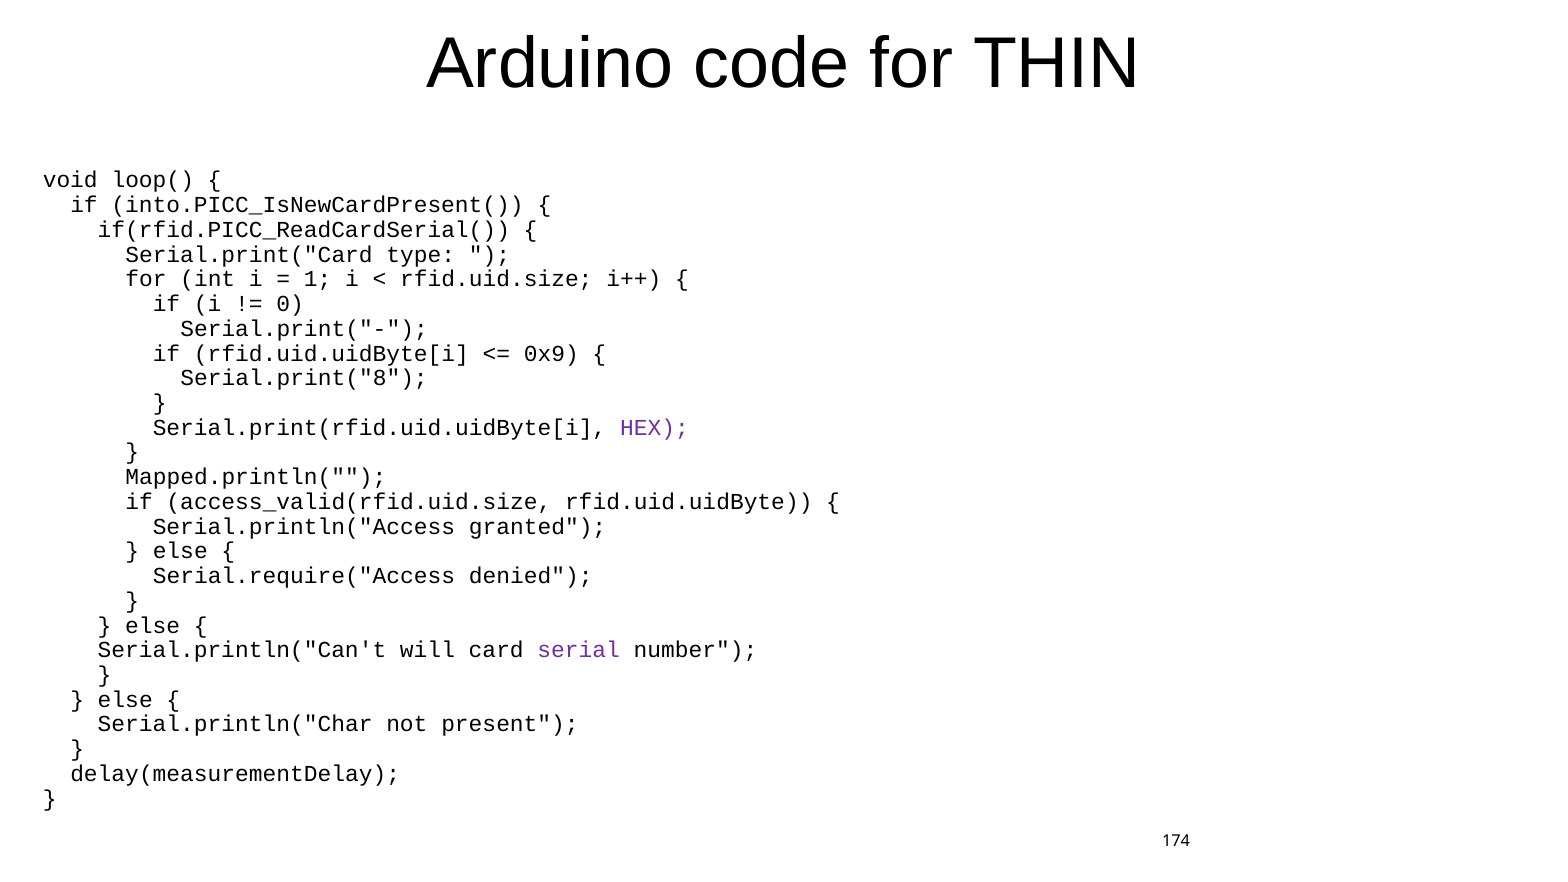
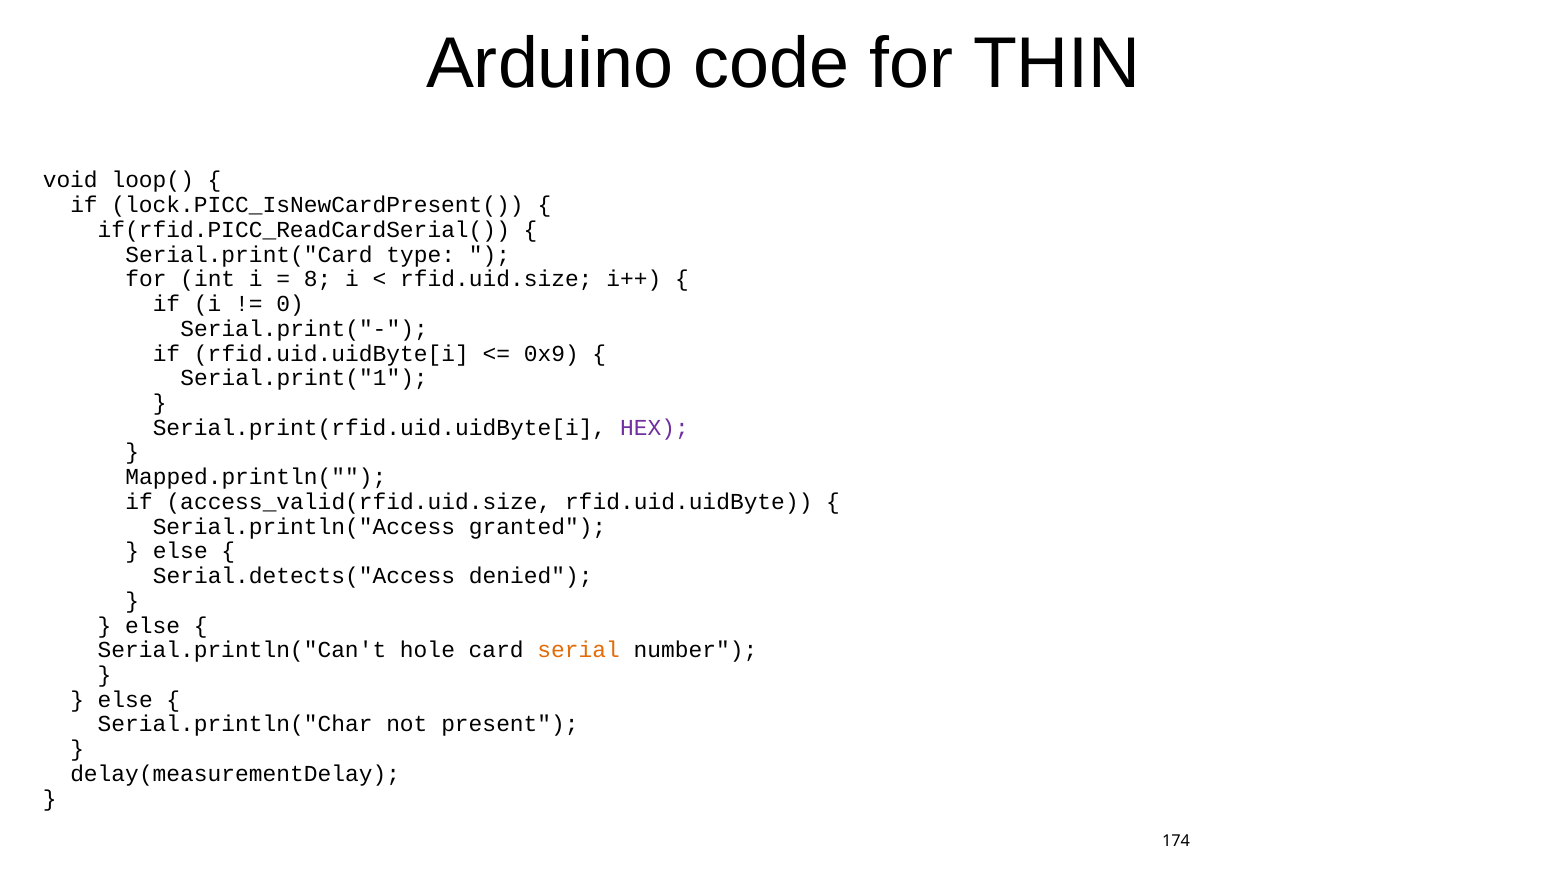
into.PICC_IsNewCardPresent(: into.PICC_IsNewCardPresent( -> lock.PICC_IsNewCardPresent( (318, 205)
1: 1 -> 8 (318, 279)
Serial.print("8: Serial.print("8 -> Serial.print("1 (304, 378)
Serial.require("Access: Serial.require("Access -> Serial.detects("Access (304, 576)
will: will -> hole (427, 650)
serial colour: purple -> orange (579, 650)
